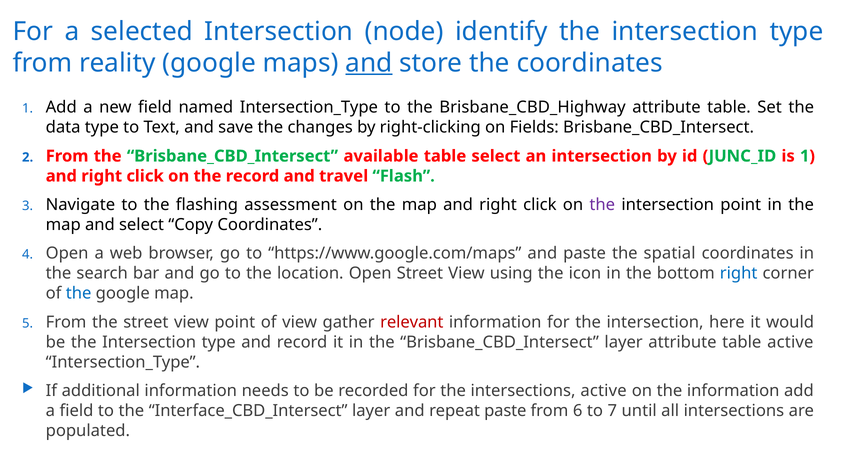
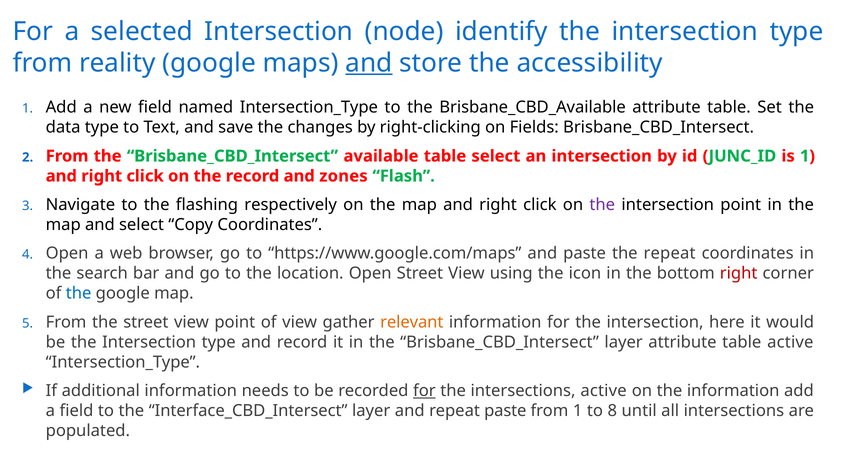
the coordinates: coordinates -> accessibility (590, 63)
Brisbane_CBD_Highway: Brisbane_CBD_Highway -> Brisbane_CBD_Available (533, 107)
travel: travel -> zones (343, 176)
assessment: assessment -> respectively (291, 205)
the spatial: spatial -> repeat (670, 254)
right colour: blue -> red (739, 273)
relevant colour: red -> orange (412, 322)
for underline: none -> present (424, 391)
from 6: 6 -> 1 (578, 411)
7: 7 -> 8 (612, 411)
